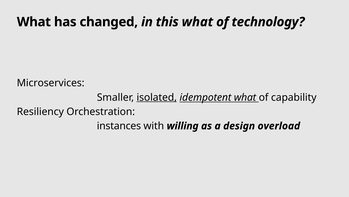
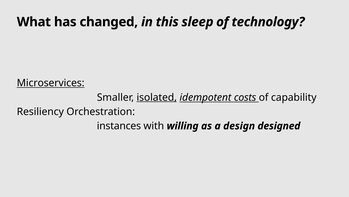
this what: what -> sleep (197, 22)
Microservices underline: none -> present (51, 83)
idempotent what: what -> costs (245, 97)
overload: overload -> designed (279, 126)
